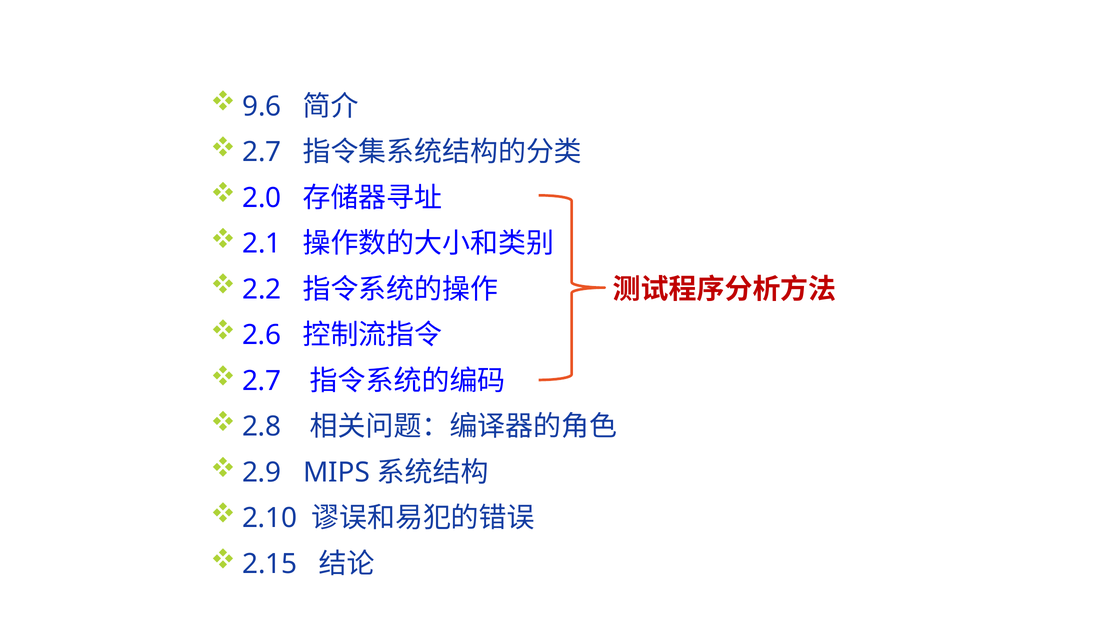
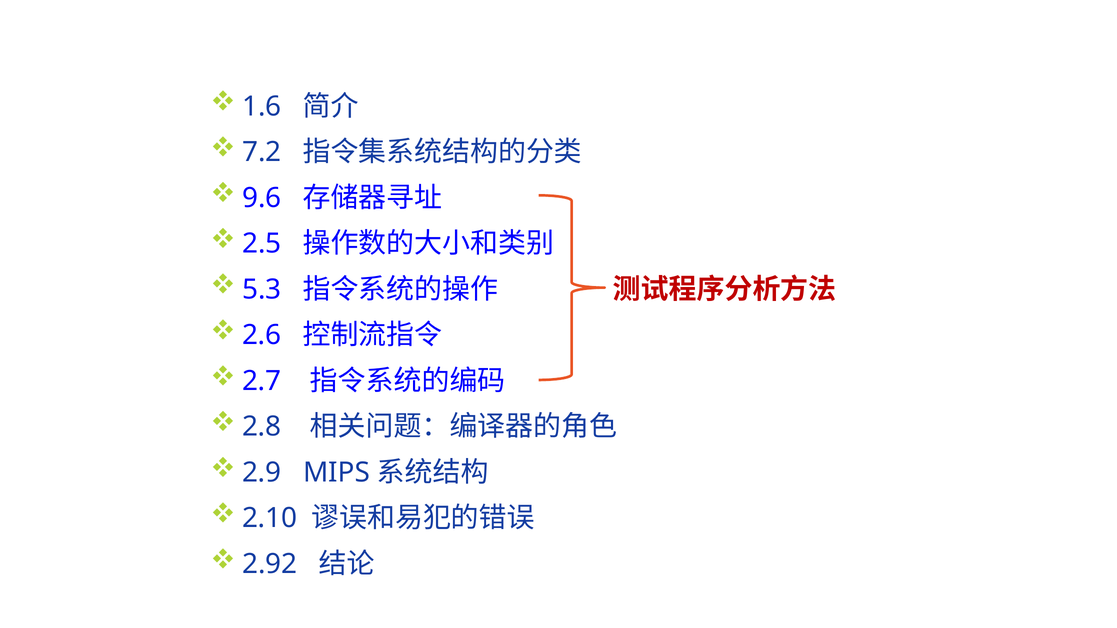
9.6: 9.6 -> 1.6 (262, 106)
2.7: 2.7 -> 7.2 (262, 152)
2.0: 2.0 -> 9.6 (262, 198)
2.1: 2.1 -> 2.5 (262, 244)
2.2: 2.2 -> 5.3 (262, 289)
2.15: 2.15 -> 2.92 (270, 564)
